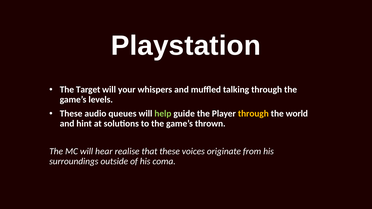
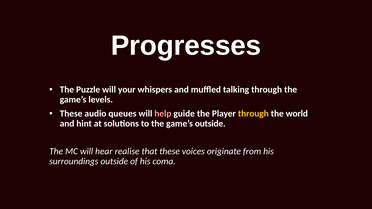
Playstation: Playstation -> Progresses (186, 46)
Target: Target -> Puzzle (88, 90)
help colour: light green -> pink (163, 114)
game’s thrown: thrown -> outside (210, 124)
